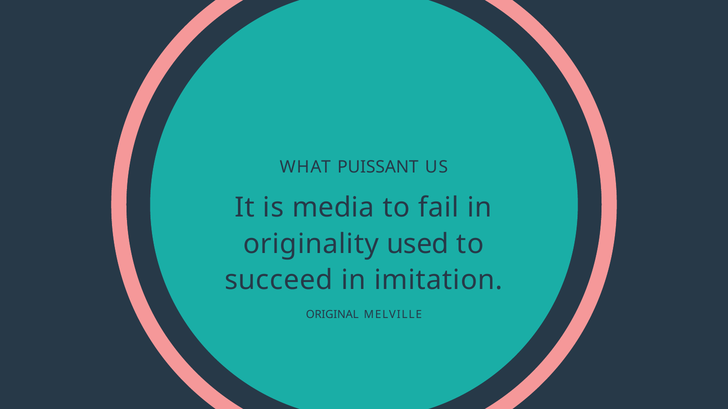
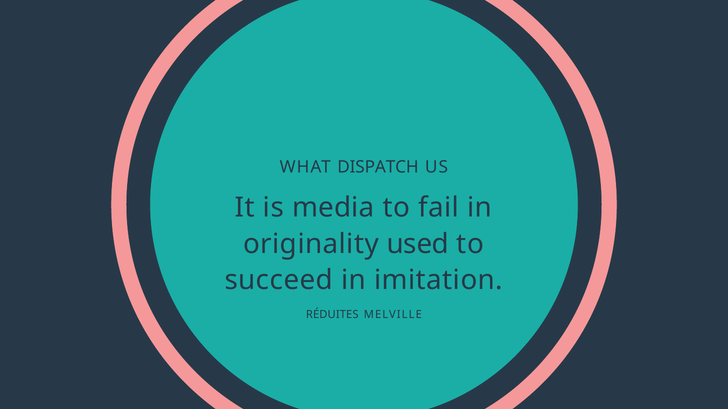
PUISSANT: PUISSANT -> DISPATCH (378, 167)
ORIGINAL: ORIGINAL -> RÉDUITES (332, 315)
